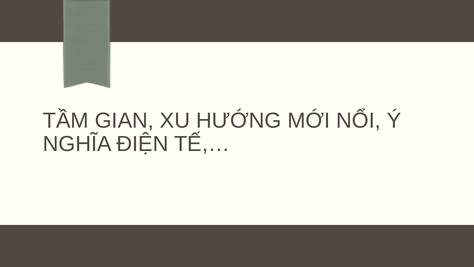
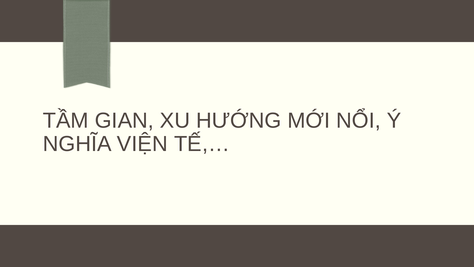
ĐIỆN: ĐIỆN -> VIỆN (142, 144)
